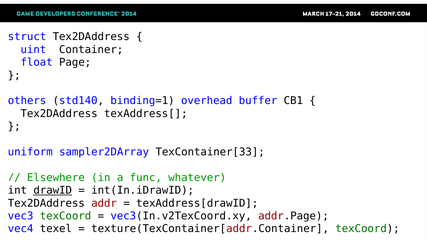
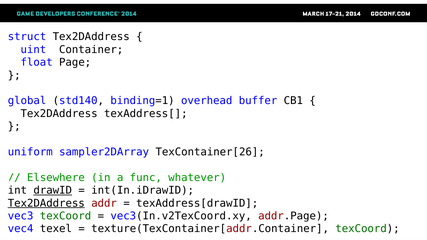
others: others -> global (27, 101)
TexContainer[33: TexContainer[33 -> TexContainer[26 (210, 152)
Tex2DAddress underline: none -> present (46, 203)
